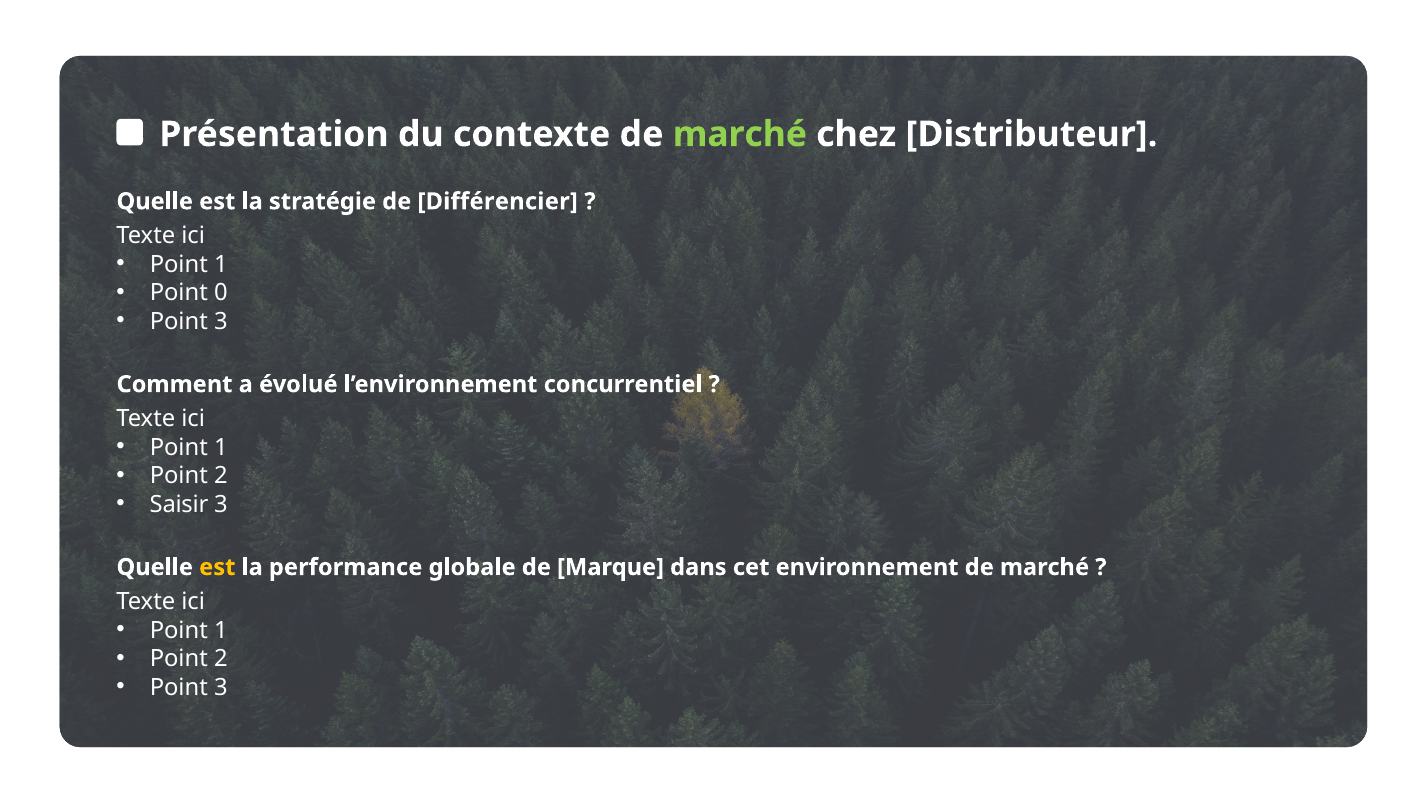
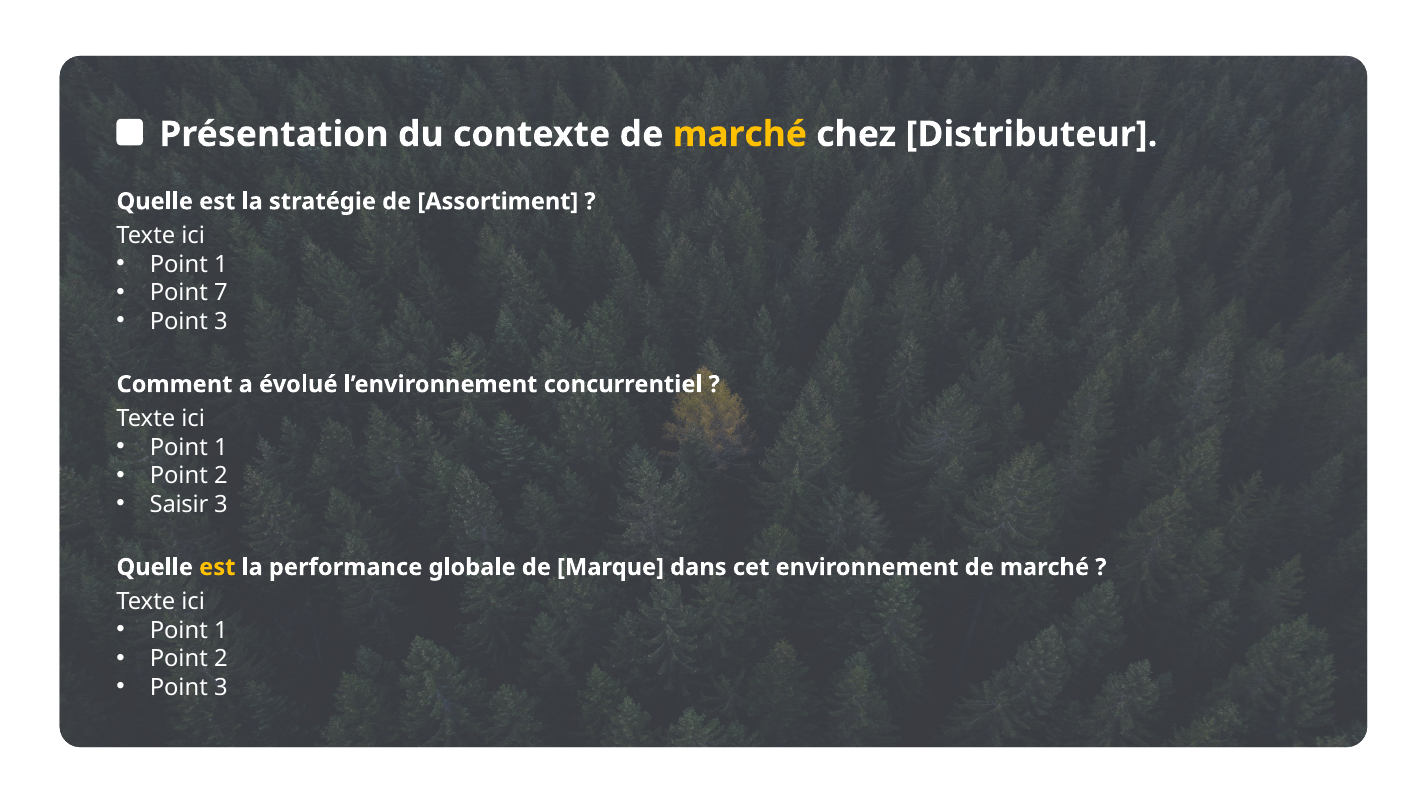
marché colour: light green -> yellow (740, 134)
Différencier: Différencier -> Assortiment (498, 201)
0: 0 -> 7 (221, 293)
